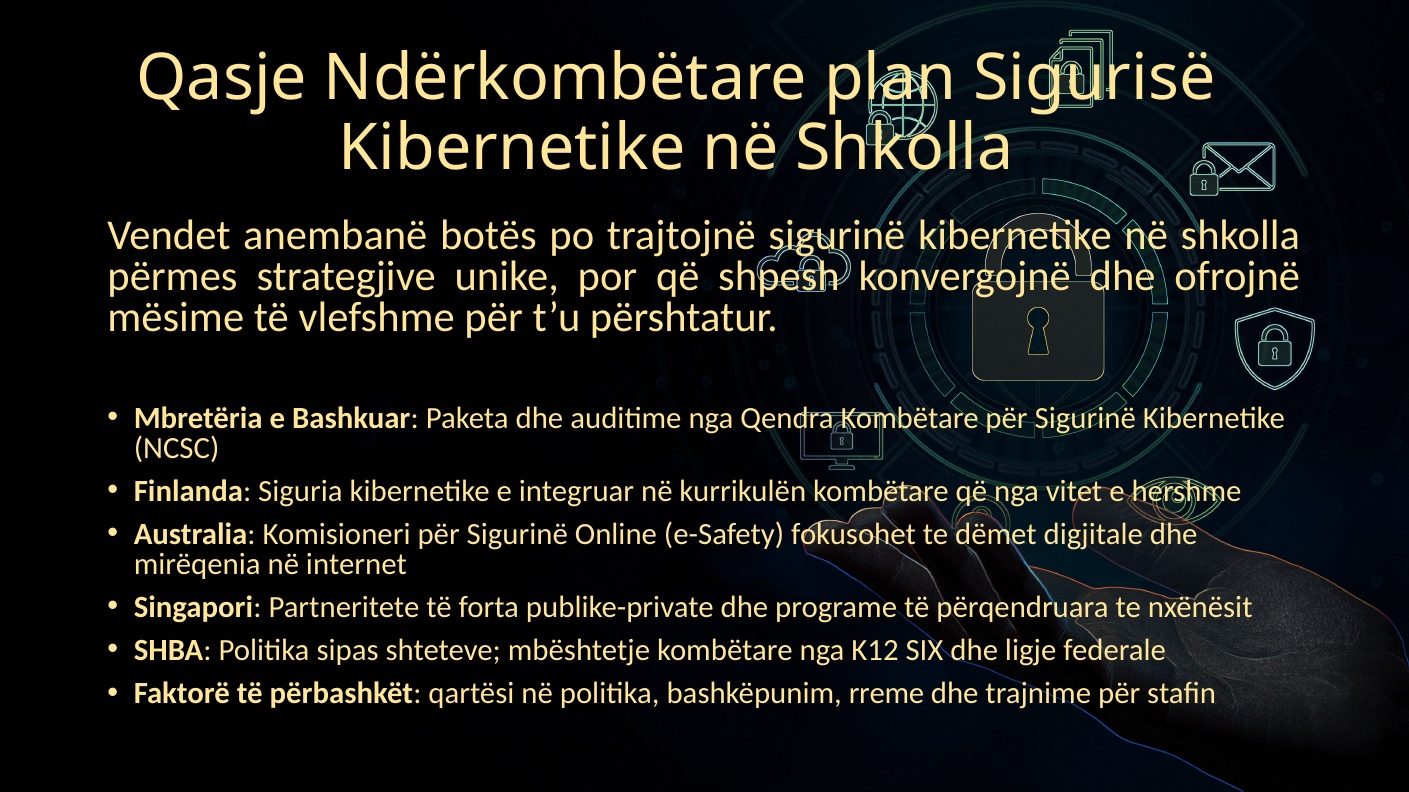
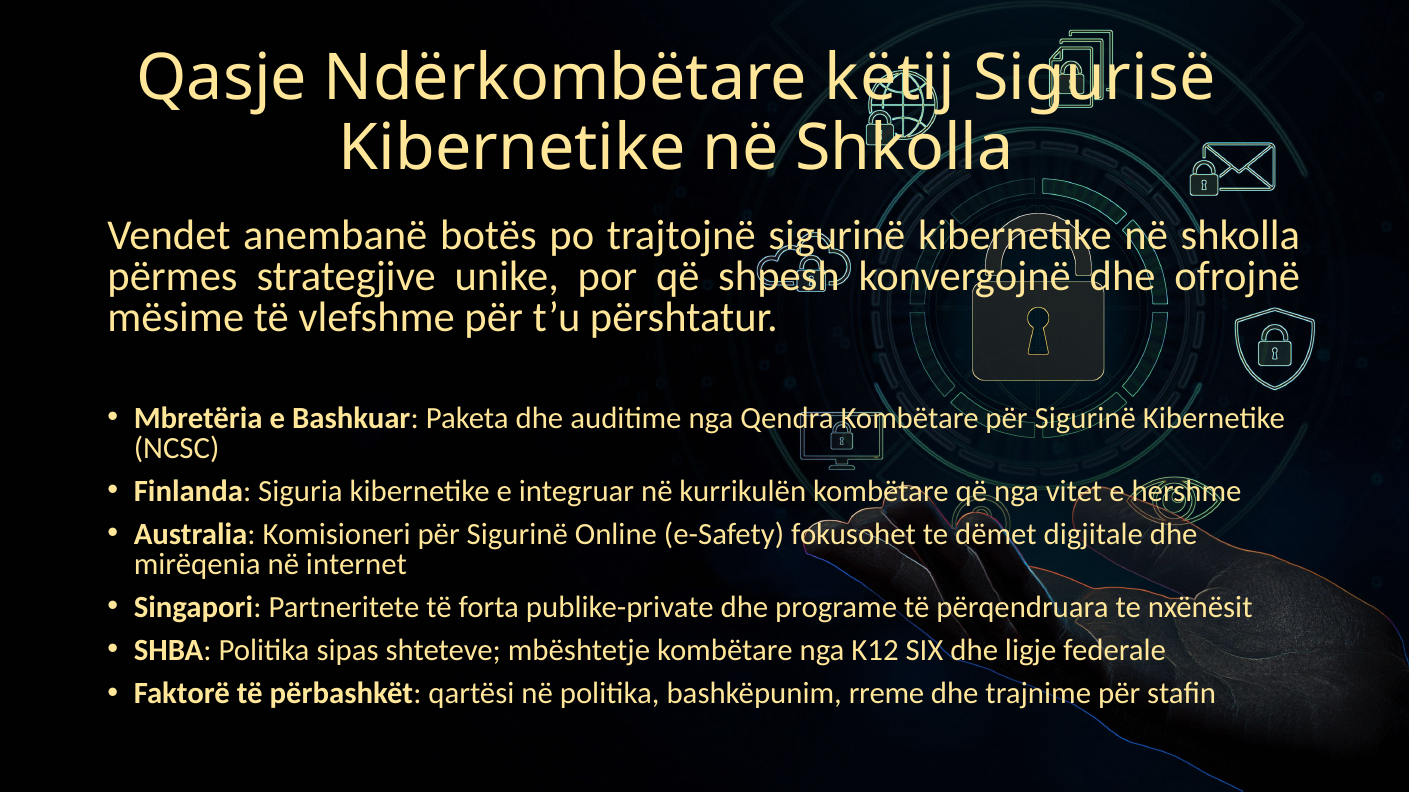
plan: plan -> këtij (890, 78)
